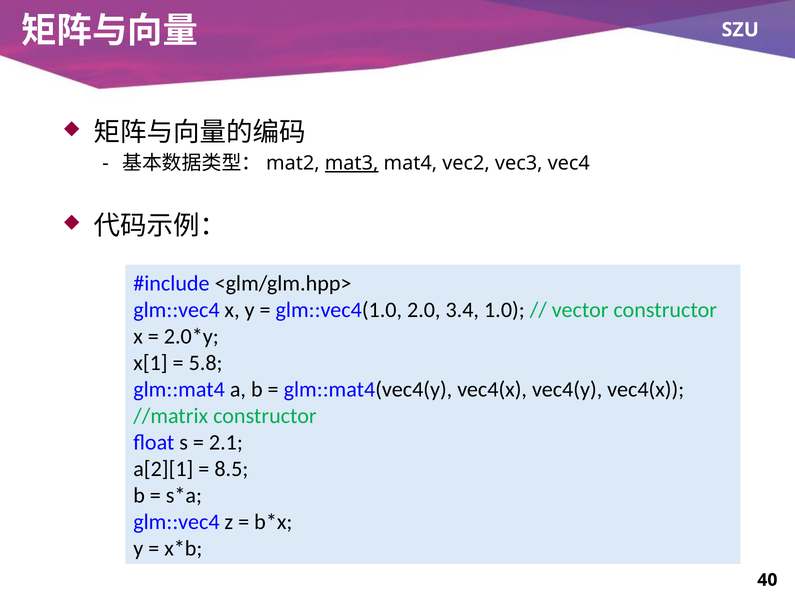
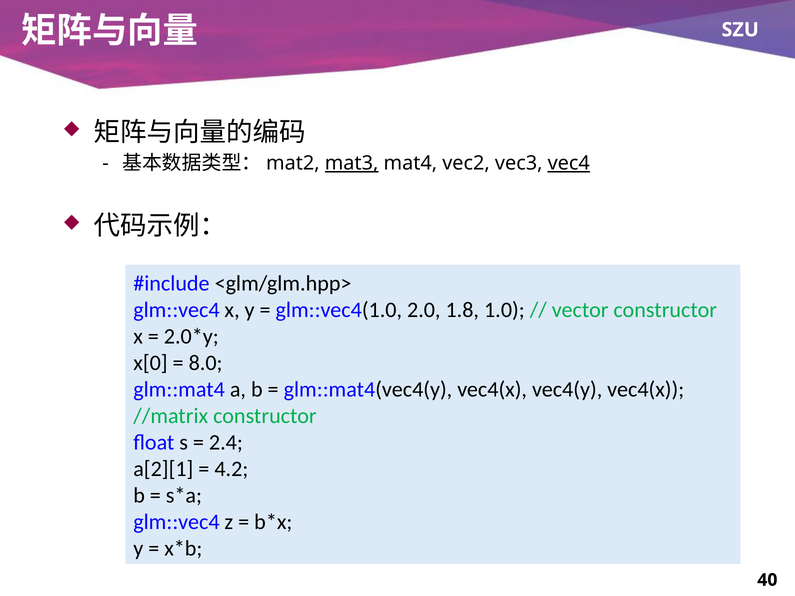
vec4 underline: none -> present (569, 163)
3.4: 3.4 -> 1.8 (462, 310)
x[1: x[1 -> x[0 (150, 363)
5.8: 5.8 -> 8.0 (206, 363)
2.1: 2.1 -> 2.4 (226, 443)
8.5: 8.5 -> 4.2 (231, 469)
